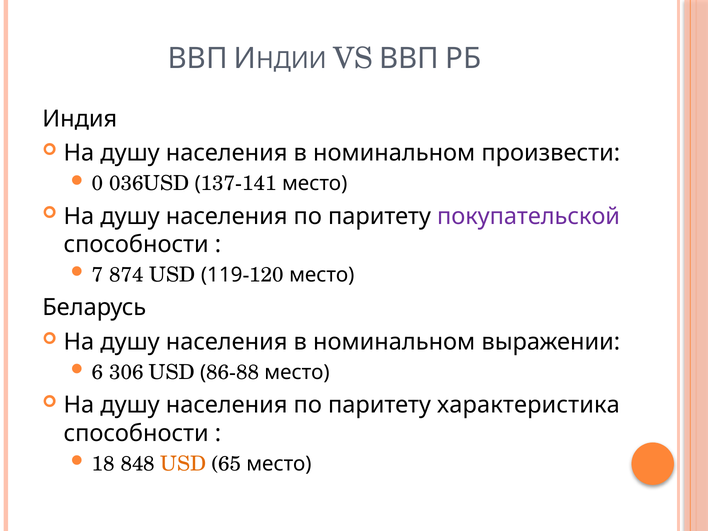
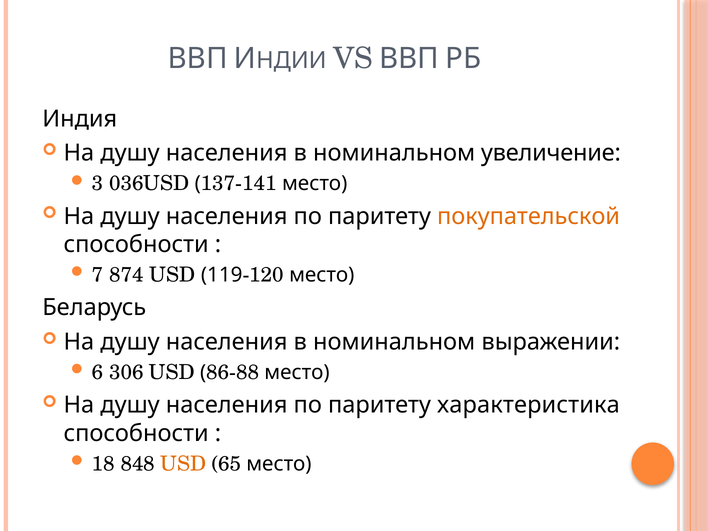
произвести: произвести -> увеличение (551, 153)
0: 0 -> 3 (98, 184)
покупательской colour: purple -> orange (529, 216)
